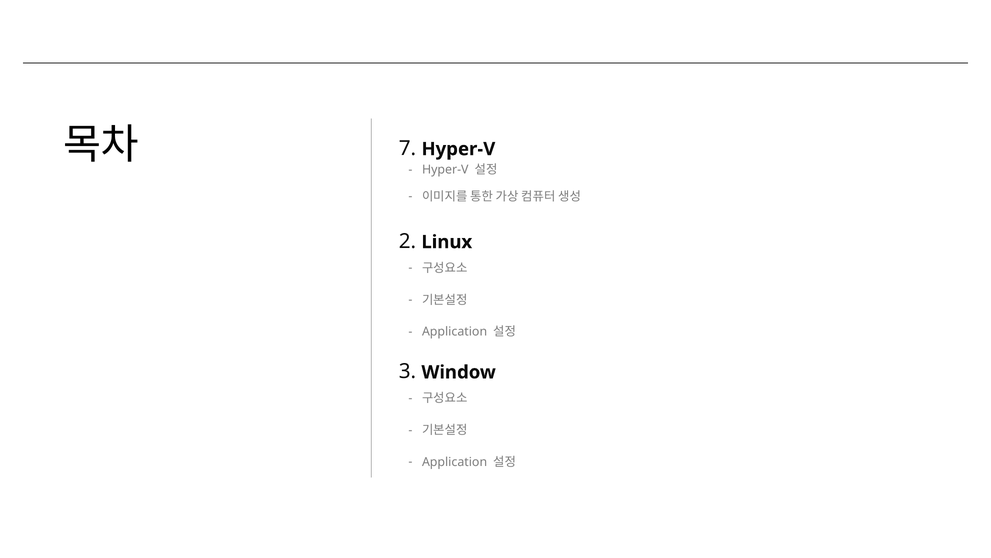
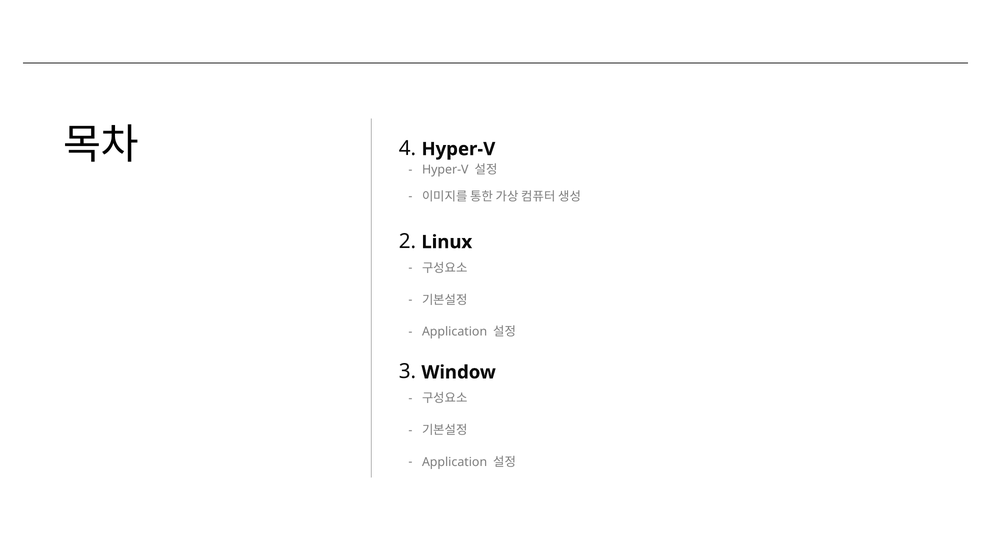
7: 7 -> 4 (407, 148)
